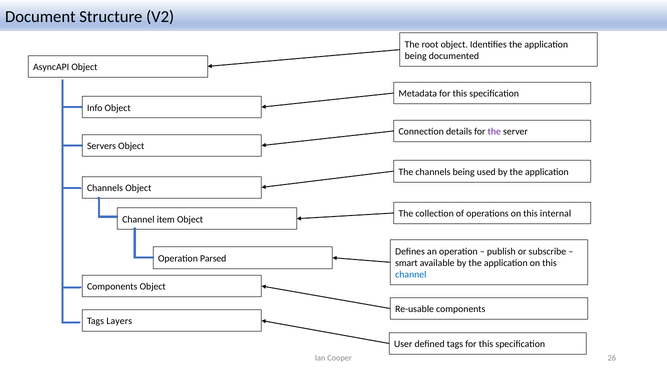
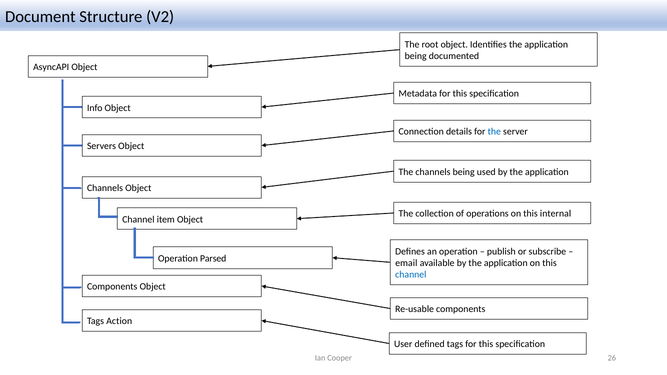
the colour: purple -> blue (494, 132)
smart: smart -> email (406, 263)
Layers: Layers -> Action (119, 321)
